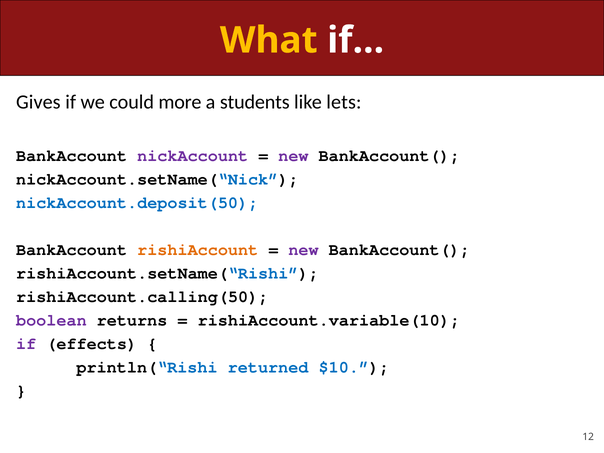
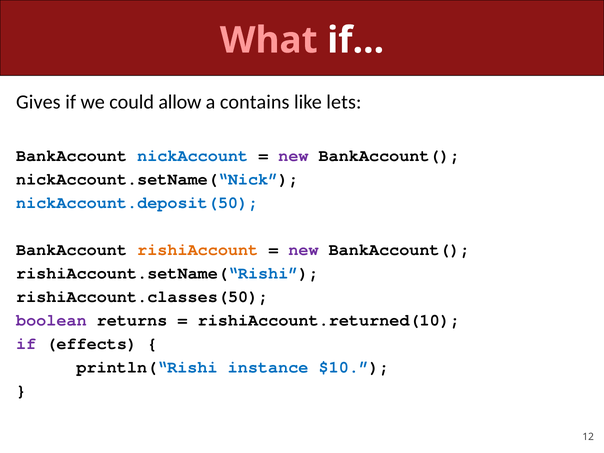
What colour: yellow -> pink (269, 40)
more: more -> allow (180, 102)
students: students -> contains (255, 102)
nickAccount colour: purple -> blue (193, 156)
rishiAccount.calling(50: rishiAccount.calling(50 -> rishiAccount.classes(50 (142, 296)
rishiAccount.variable(10: rishiAccount.variable(10 -> rishiAccount.returned(10 (329, 320)
returned: returned -> instance (268, 367)
